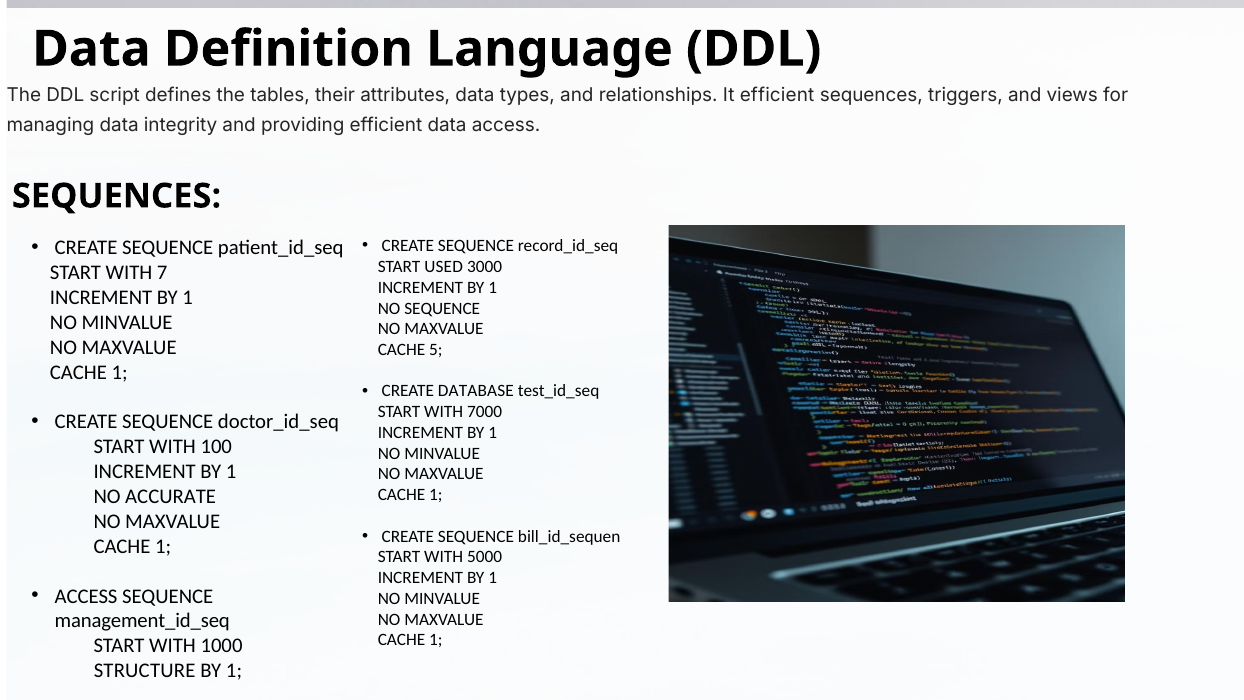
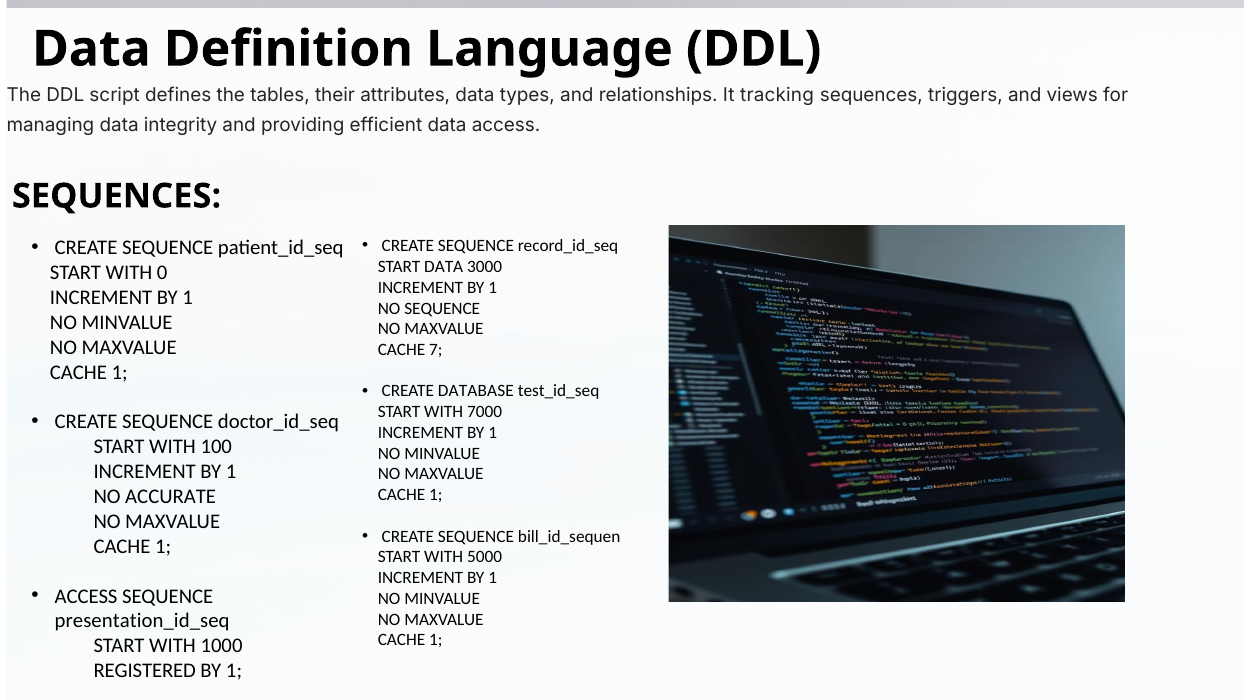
It efficient: efficient -> tracking (777, 95)
START USED: USED -> DATA (444, 267)
7: 7 -> 0 (162, 273)
5: 5 -> 7 (436, 350)
management_id_seq: management_id_seq -> presentation_id_seq (142, 621)
STRUCTURE: STRUCTURE -> REGISTERED (145, 671)
